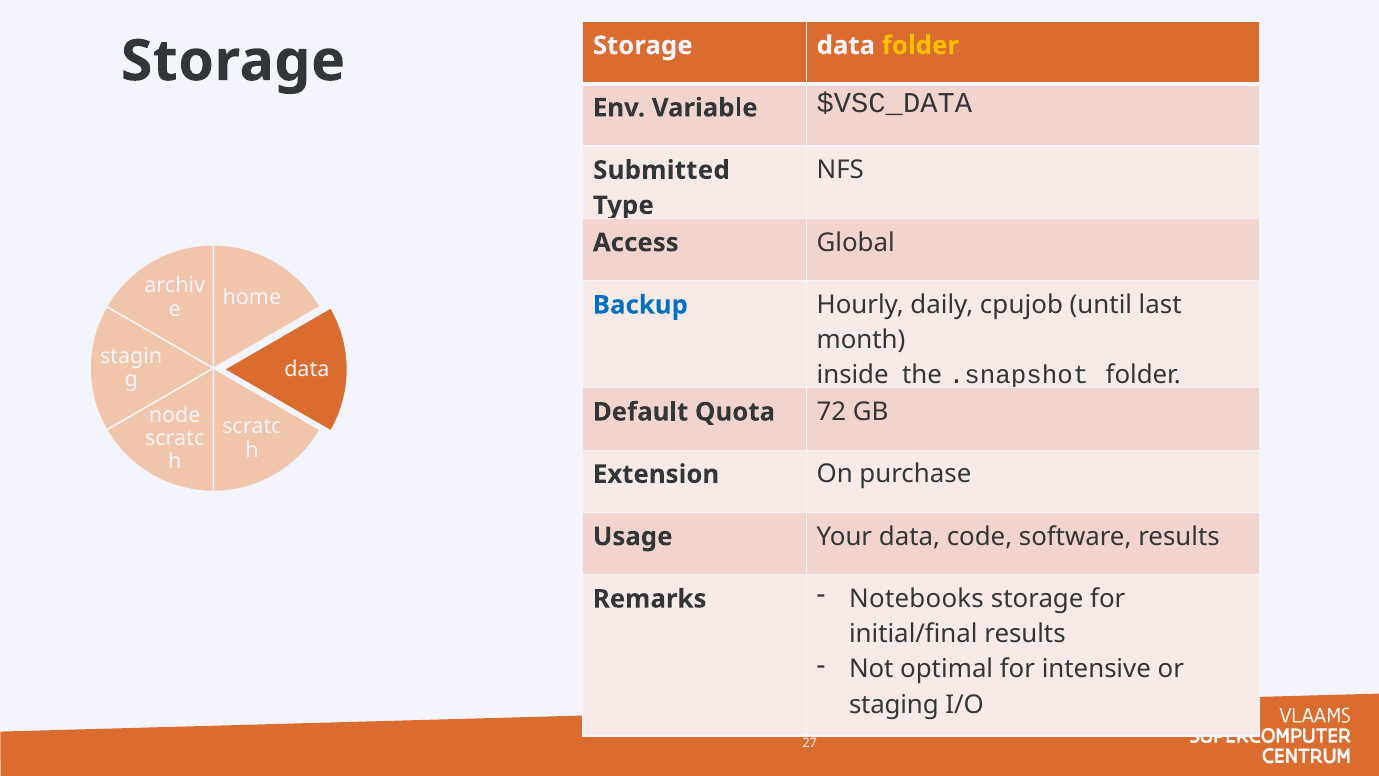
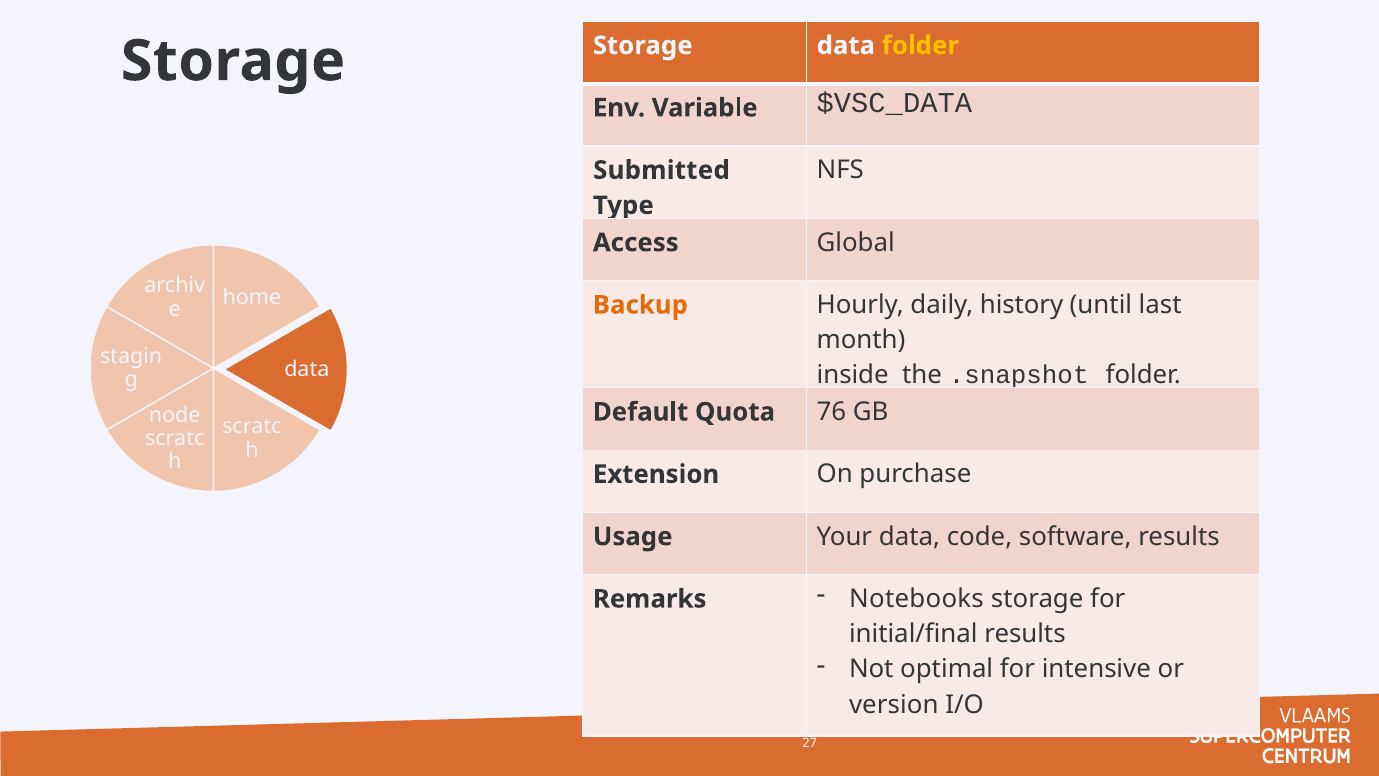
Backup colour: blue -> orange (640, 305)
cpujob: cpujob -> history (1022, 305)
72: 72 -> 76 (831, 412)
staging: staging -> version (894, 704)
